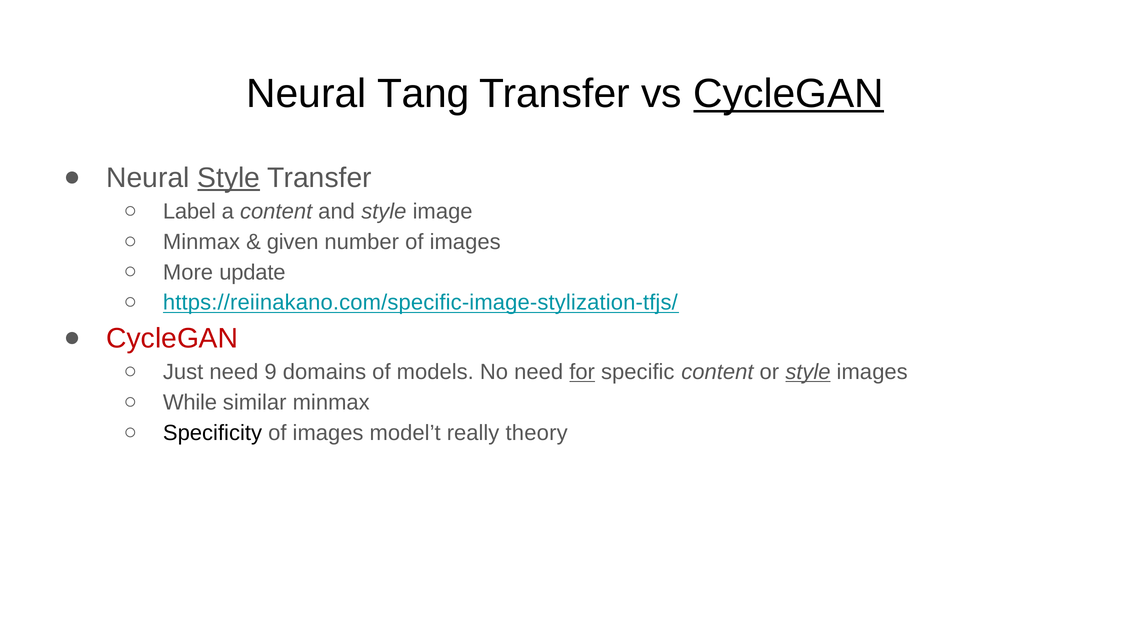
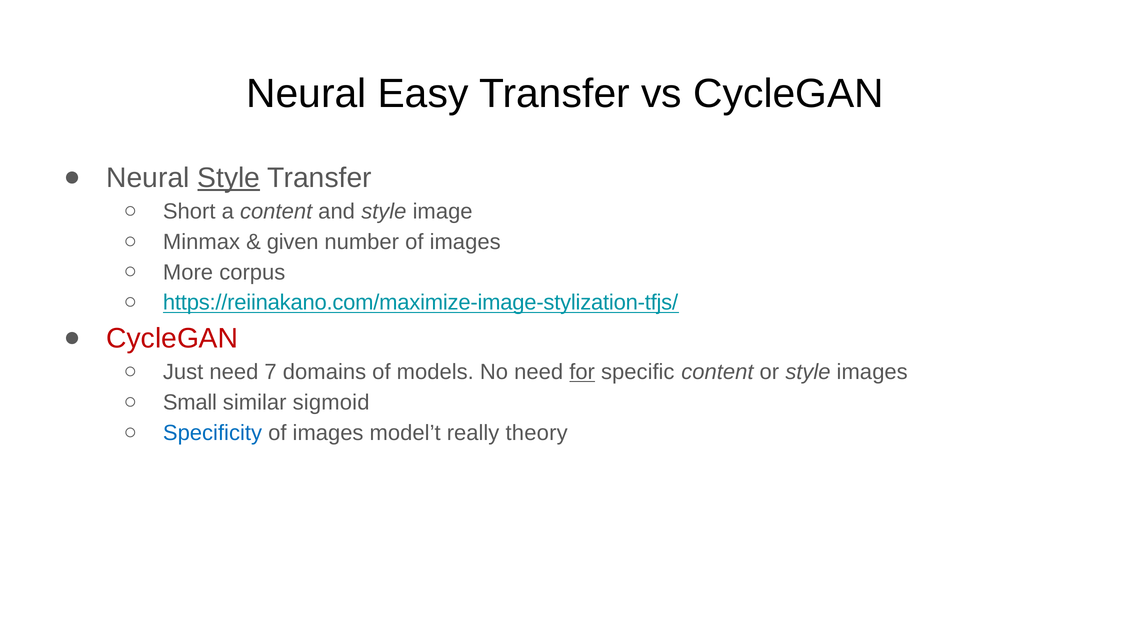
Tang: Tang -> Easy (423, 94)
CycleGAN underline: present -> none (789, 94)
Label: Label -> Short (189, 212)
update: update -> corpus (252, 272)
https://reiinakano.com/specific-image-stylization-tfjs/: https://reiinakano.com/specific-image-stylization-tfjs/ -> https://reiinakano.com/maximize-image-stylization-tfjs/ (421, 303)
9: 9 -> 7 (271, 372)
style underline: present -> none (808, 372)
While: While -> Small (190, 403)
similar minmax: minmax -> sigmoid (331, 403)
Specificity colour: black -> blue (212, 433)
